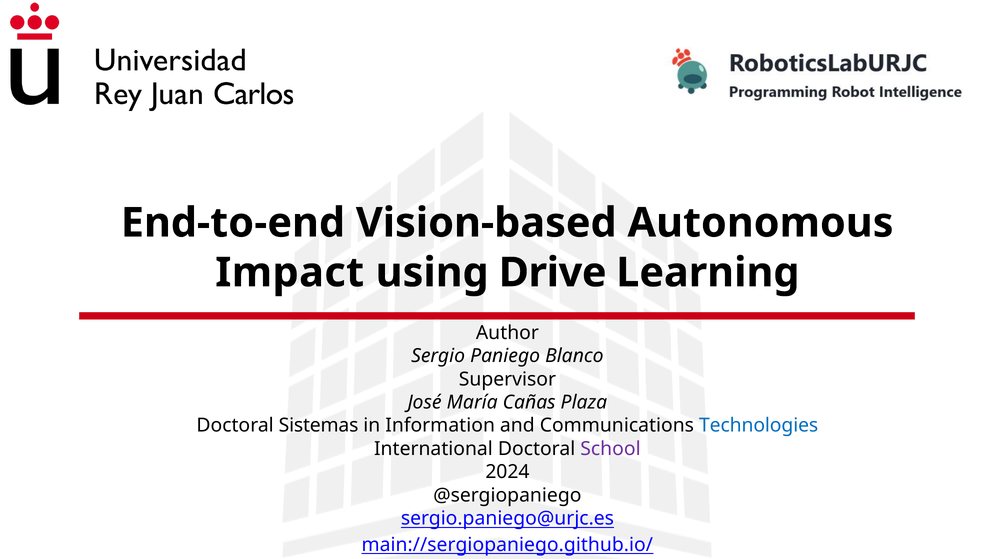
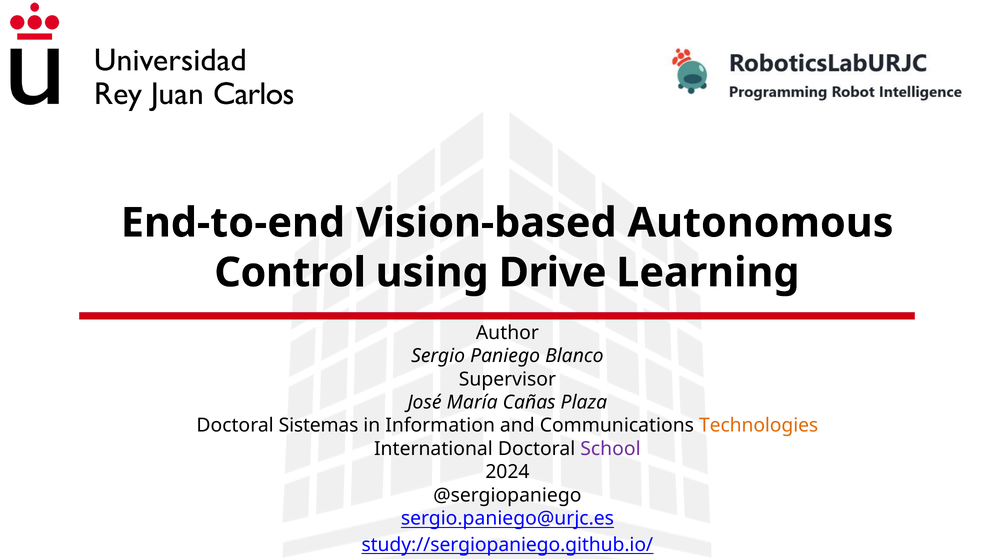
Impact: Impact -> Control (290, 273)
Technologies colour: blue -> orange (759, 426)
main://sergiopaniego.github.io/: main://sergiopaniego.github.io/ -> study://sergiopaniego.github.io/ (507, 545)
